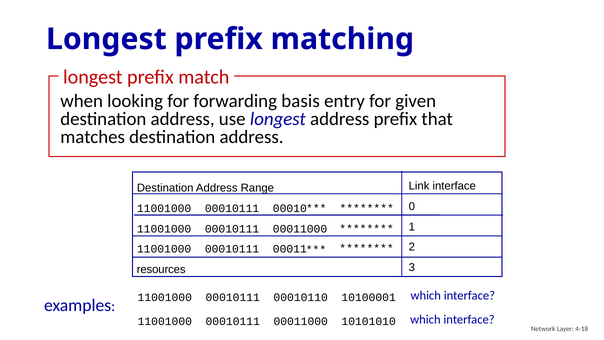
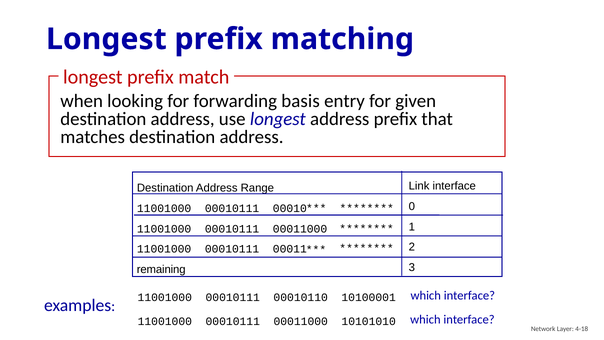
resources: resources -> remaining (161, 269)
